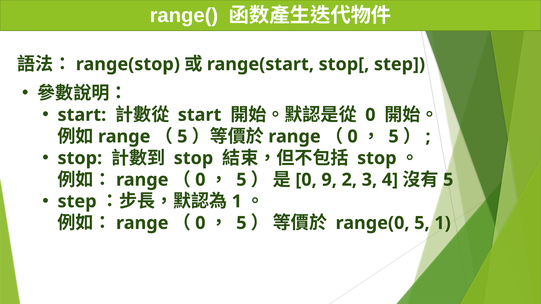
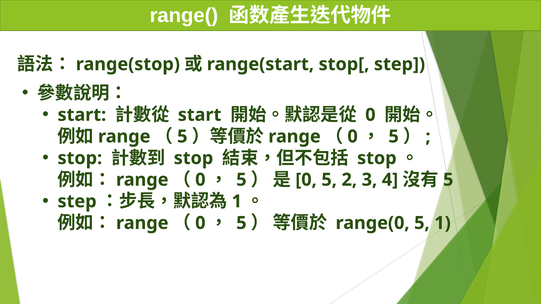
0 9: 9 -> 5 (329, 180)
